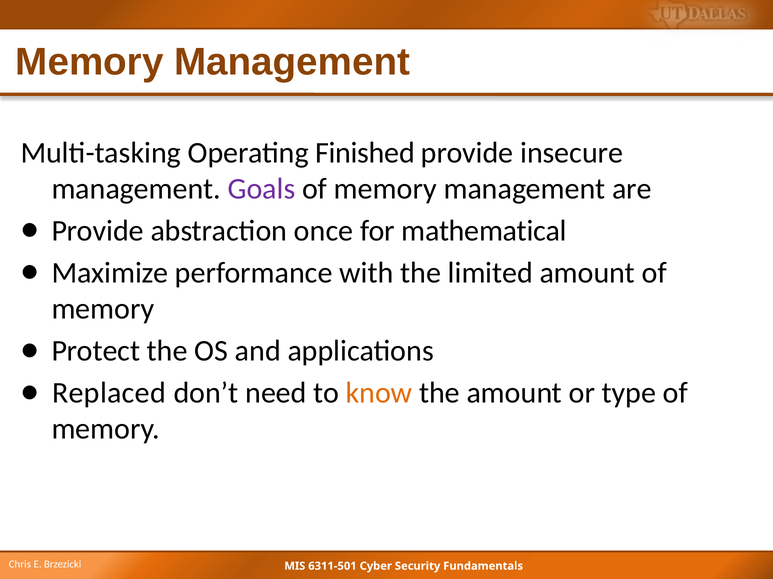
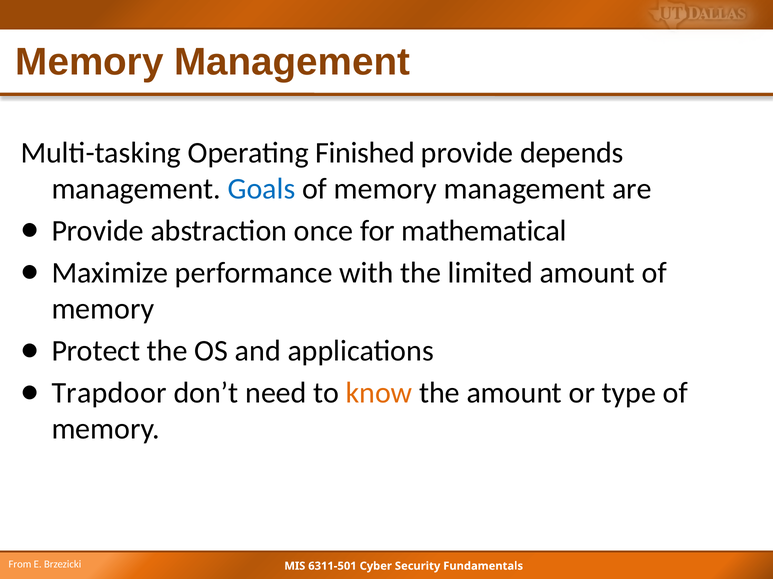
insecure: insecure -> depends (572, 153)
Goals colour: purple -> blue (261, 189)
Replaced: Replaced -> Trapdoor (109, 393)
Chris: Chris -> From (20, 565)
